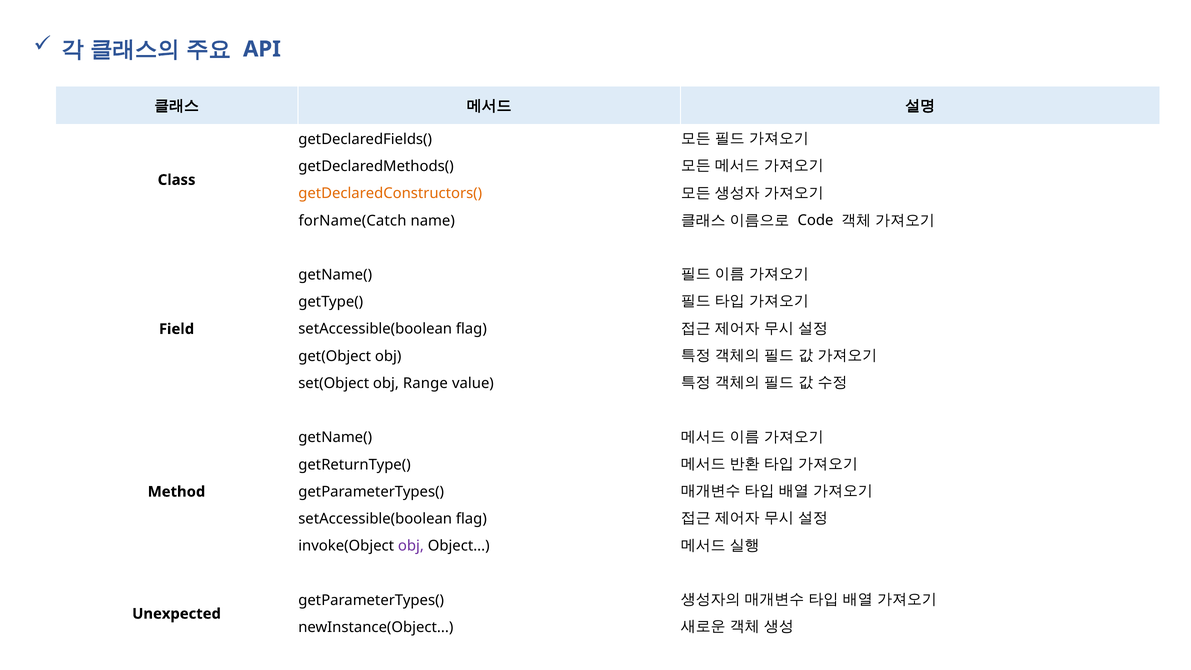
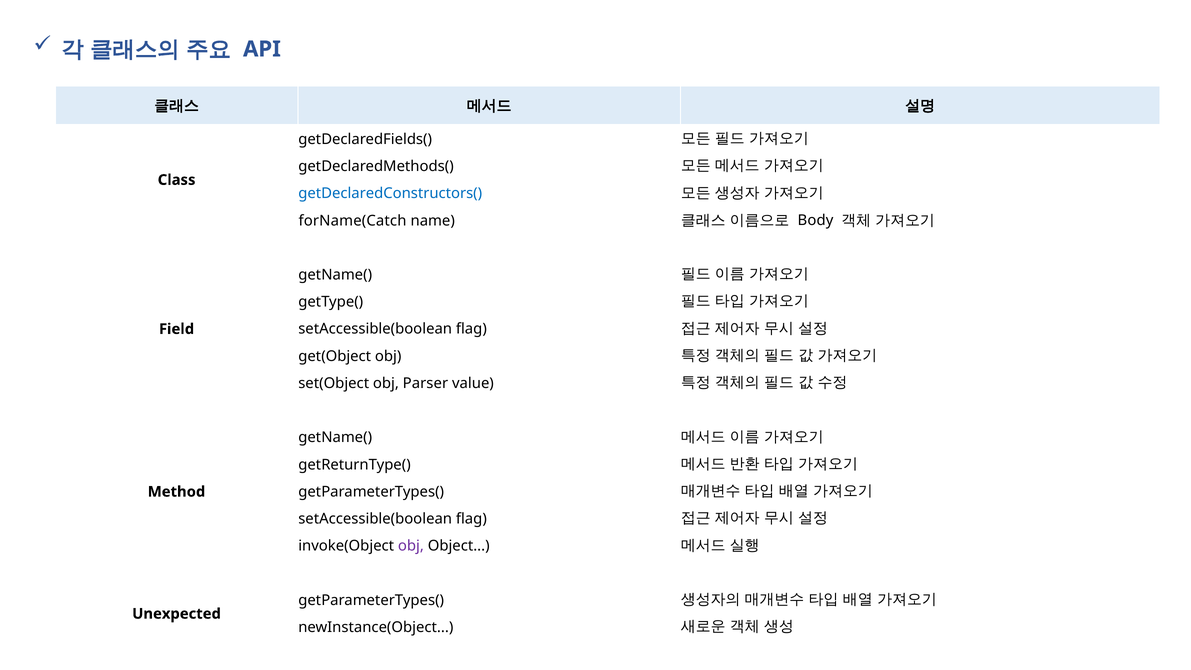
getDeclaredConstructors( colour: orange -> blue (390, 193)
Code: Code -> Body (815, 221)
Range: Range -> Parser (425, 383)
